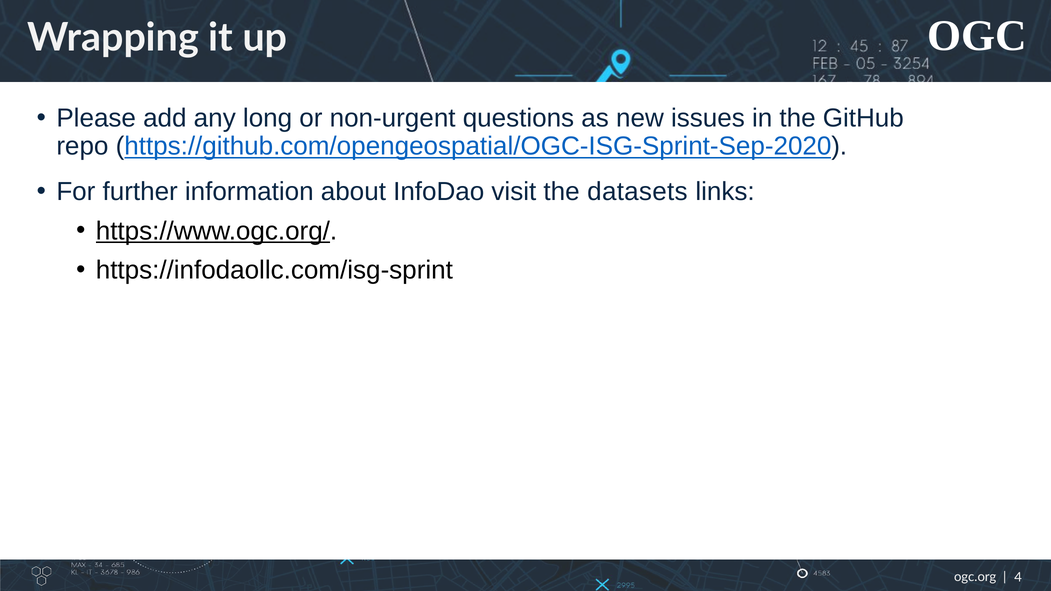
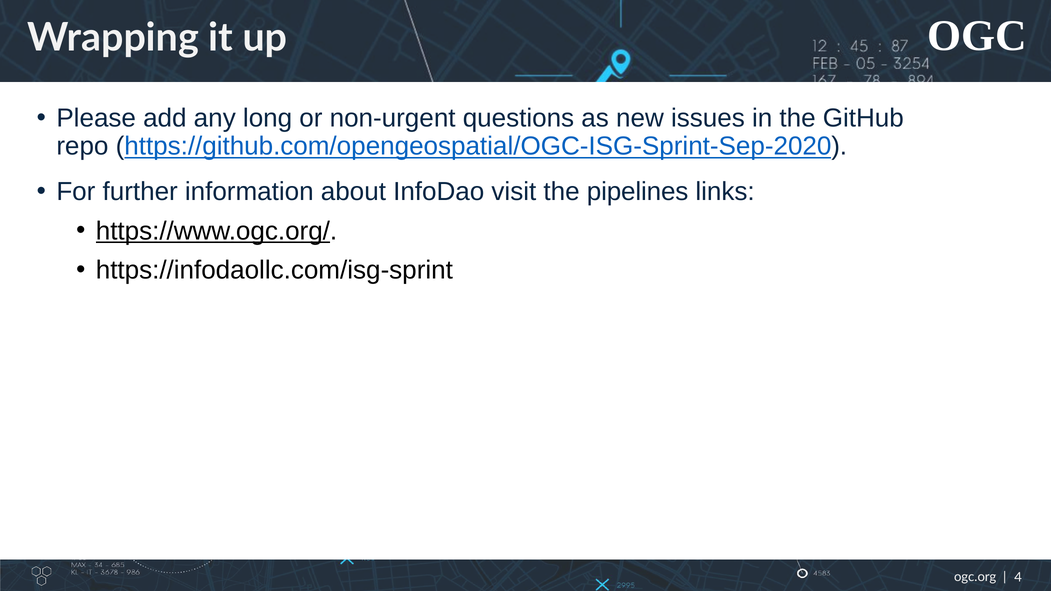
datasets: datasets -> pipelines (638, 192)
